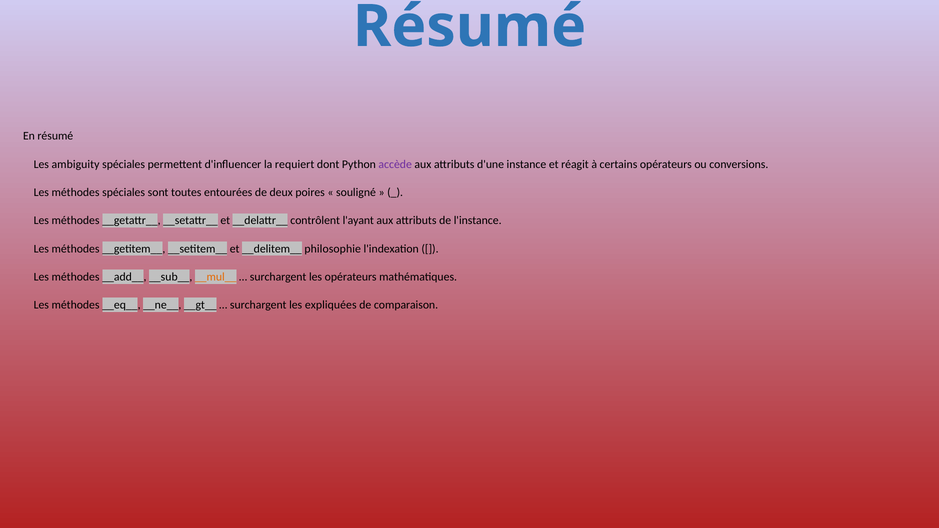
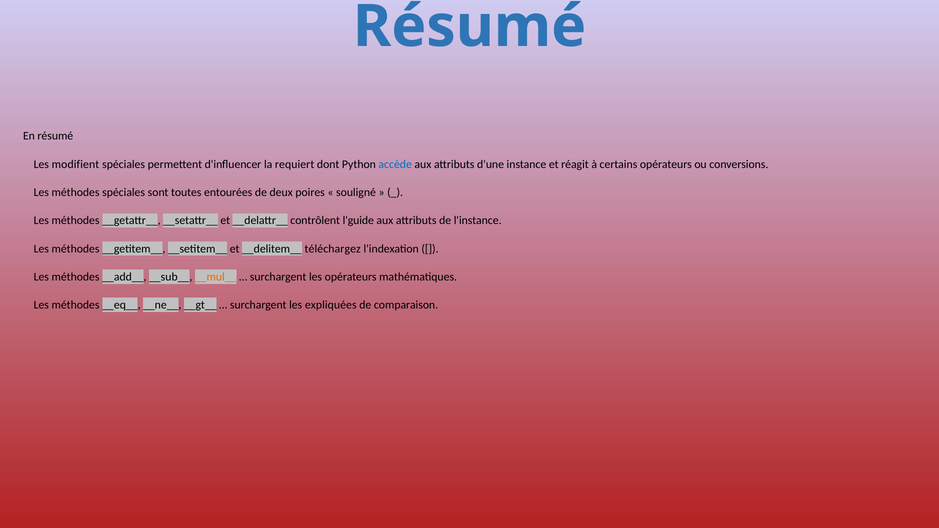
ambiguity: ambiguity -> modifient (75, 164)
accède colour: purple -> blue (395, 164)
l'ayant: l'ayant -> l'guide (358, 221)
philosophie: philosophie -> téléchargez (333, 249)
